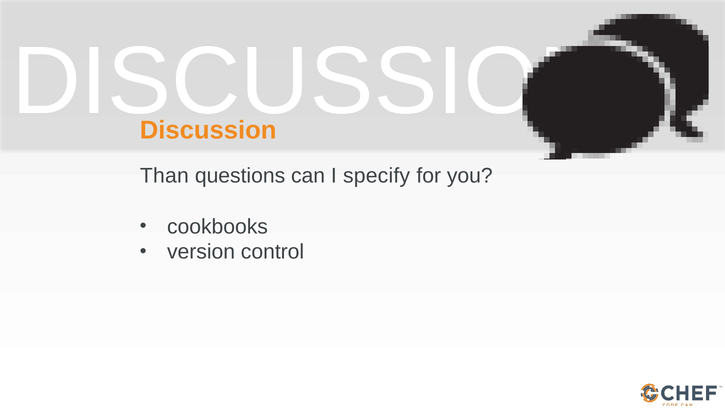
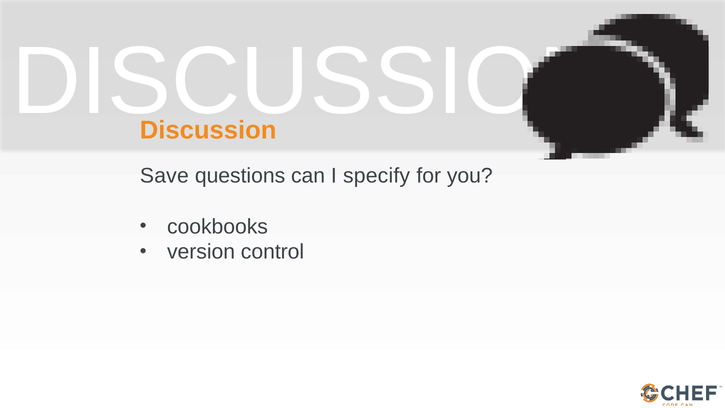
Than: Than -> Save (164, 176)
